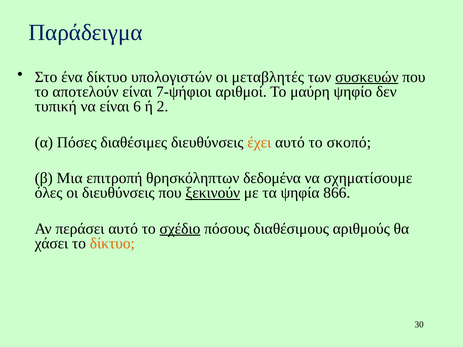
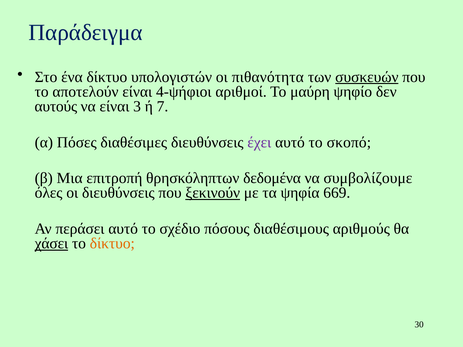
μεταβλητές: μεταβλητές -> πιθανότητα (268, 77)
7-ψήφιοι: 7-ψήφιοι -> 4-ψήφιοι (184, 92)
τυπική: τυπική -> αυτούς (56, 107)
6: 6 -> 3 (137, 107)
2: 2 -> 7 (163, 107)
έχει colour: orange -> purple (259, 142)
σχηματίσουμε: σχηματίσουμε -> συμβολίζουμε (368, 178)
866: 866 -> 669 (337, 193)
σχέδιο underline: present -> none (180, 229)
χάσει underline: none -> present (51, 244)
